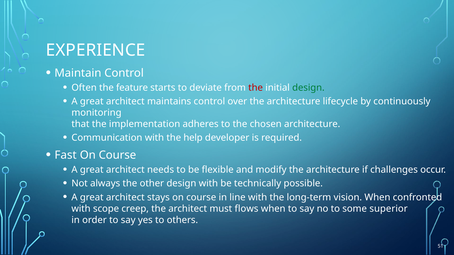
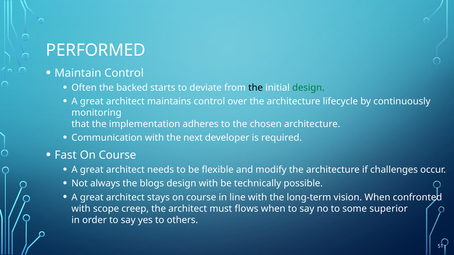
EXPERIENCE: EXPERIENCE -> PERFORMED (96, 50)
feature: feature -> backed (132, 88)
the colour: red -> black (256, 88)
help: help -> next (193, 138)
other: other -> blogs (152, 184)
